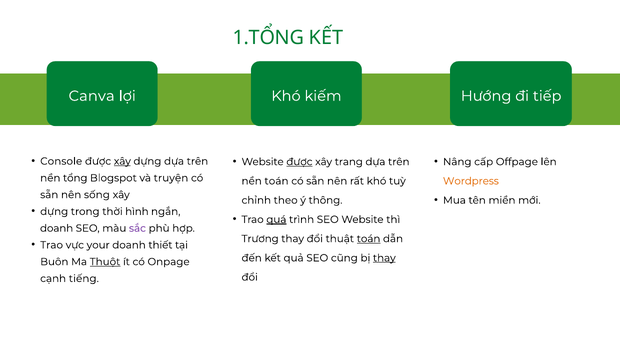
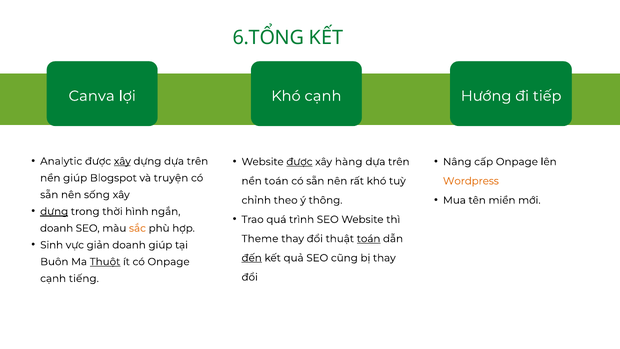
1.TỔNG: 1.TỔNG -> 6.TỔNG (268, 37)
Khó kiếm: kiếm -> cạnh (323, 96)
Console: Console -> Analytic (61, 161)
trang: trang -> hàng (349, 162)
cấp Offpage: Offpage -> Onpage (517, 162)
nền tổng: tổng -> giúp (75, 178)
dựng underline: none -> present (54, 211)
quá underline: present -> none (276, 219)
sắc colour: purple -> orange (137, 228)
Trương: Trương -> Theme (260, 239)
Trao: Trao -> Sinh (52, 245)
your: your -> giản (98, 245)
doanh thiết: thiết -> giúp (160, 245)
đến underline: none -> present (252, 258)
thay underline: present -> none (384, 258)
